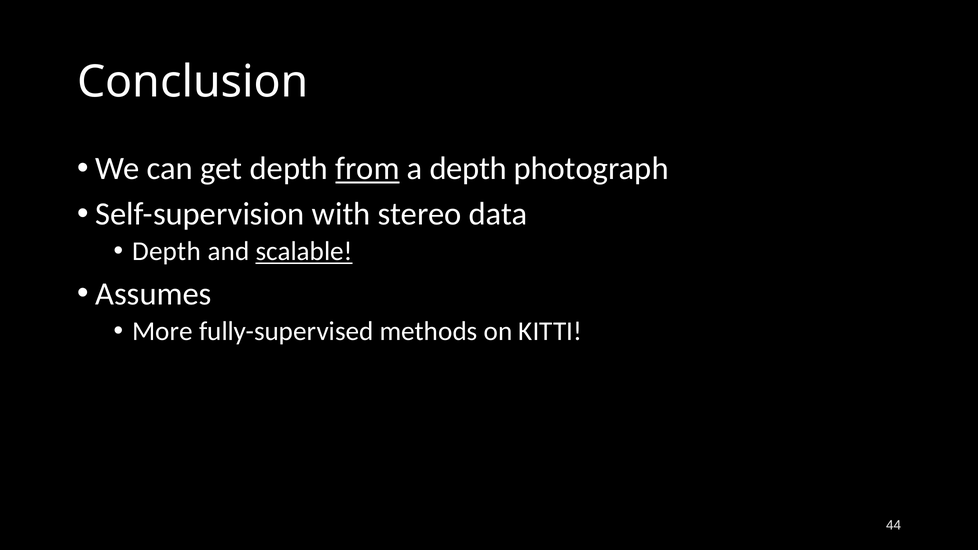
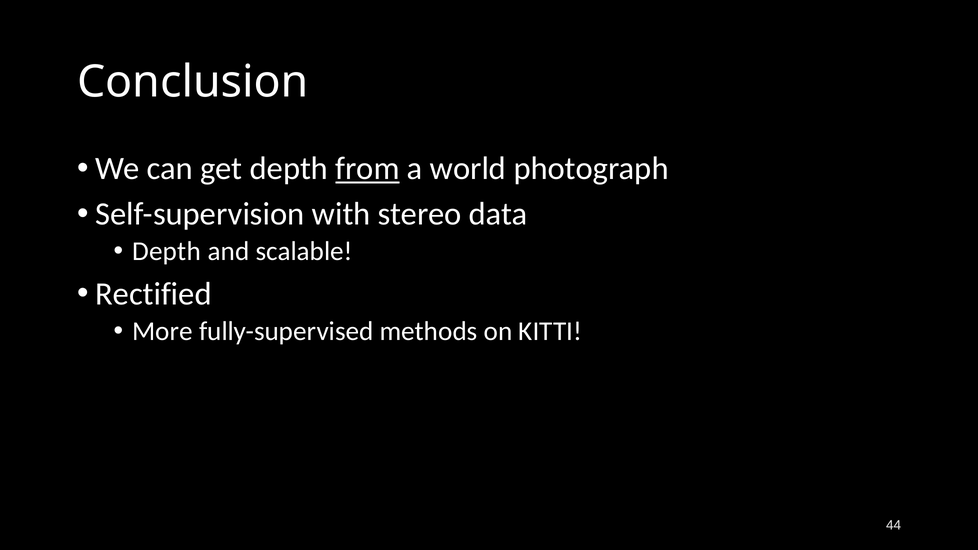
a depth: depth -> world (468, 169)
scalable underline: present -> none (304, 252)
Assumes: Assumes -> Rectified (153, 294)
